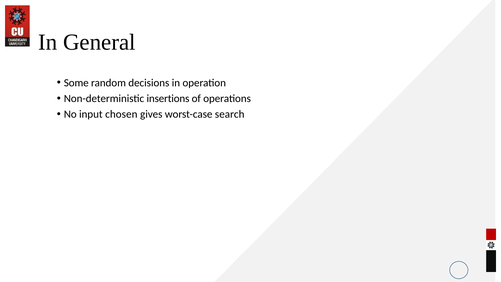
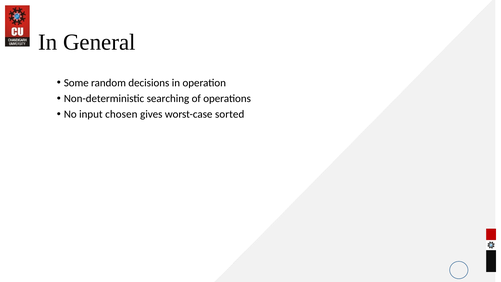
insertions: insertions -> searching (168, 98)
search: search -> sorted (230, 114)
